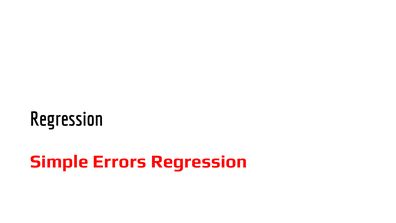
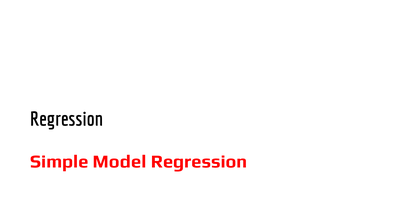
Errors: Errors -> Model (120, 161)
